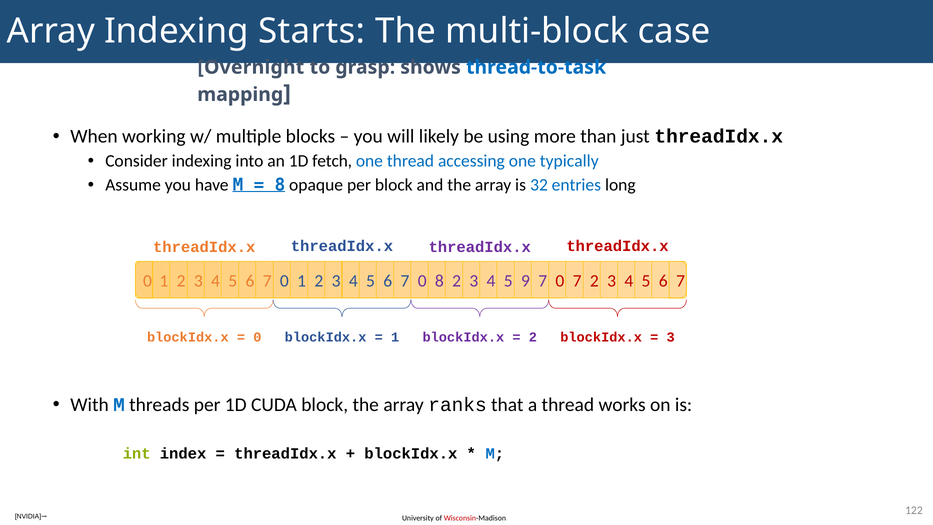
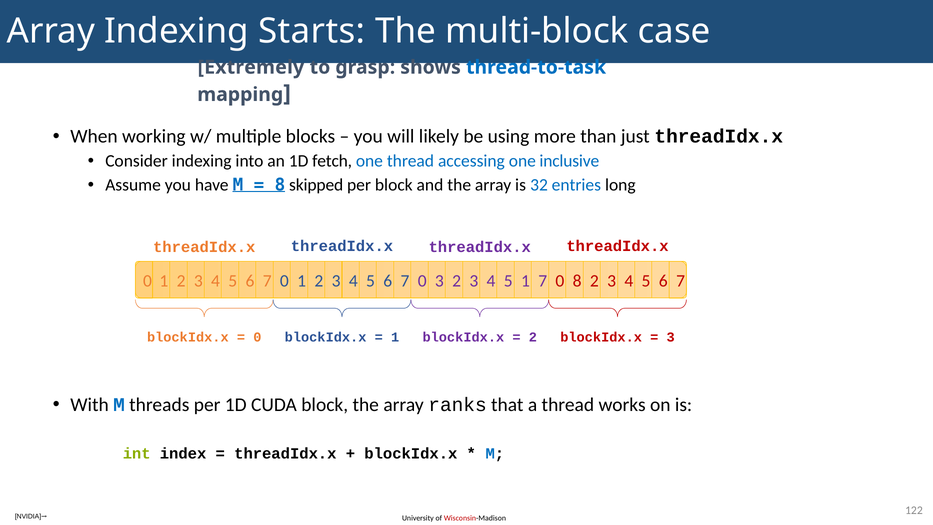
Overnight: Overnight -> Extremely (251, 67)
typically: typically -> inclusive (569, 161)
opaque: opaque -> skipped (316, 185)
0 8: 8 -> 3 (439, 281)
5 9: 9 -> 1 (525, 281)
0 7: 7 -> 8 (577, 281)
